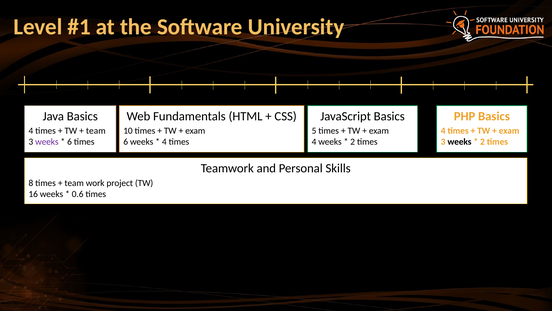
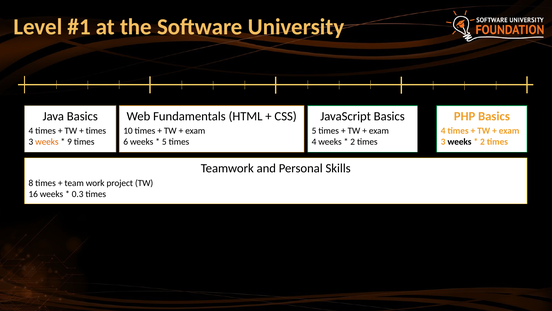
team: team -> times (96, 131)
weeks colour: purple -> orange (47, 142)
6: 6 -> 9 (70, 142)
4: 4 -> 5 (164, 142)
0.6: 0.6 -> 0.3 (78, 194)
